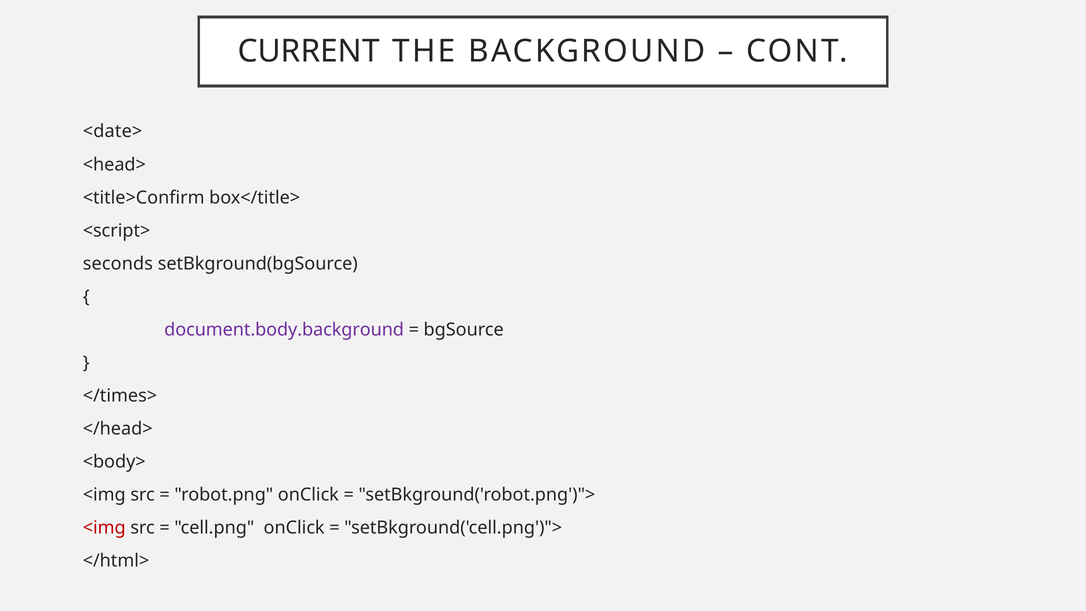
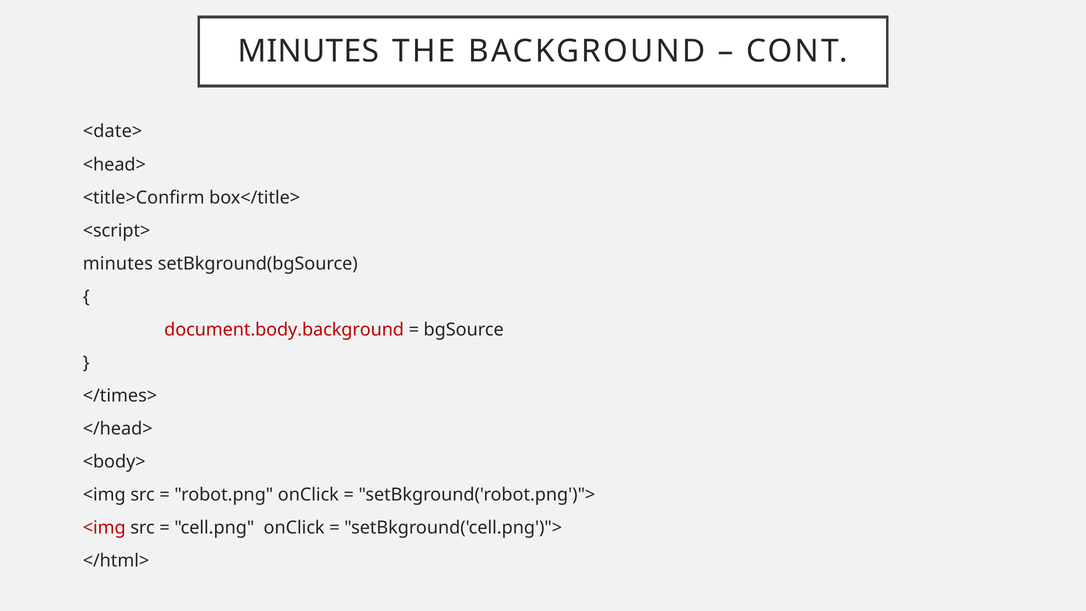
CURRENT: CURRENT -> MINUTES (308, 51)
seconds: seconds -> minutes (118, 264)
document.body.background colour: purple -> red (284, 330)
